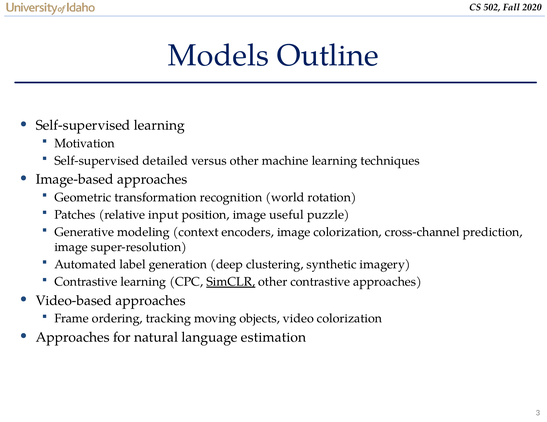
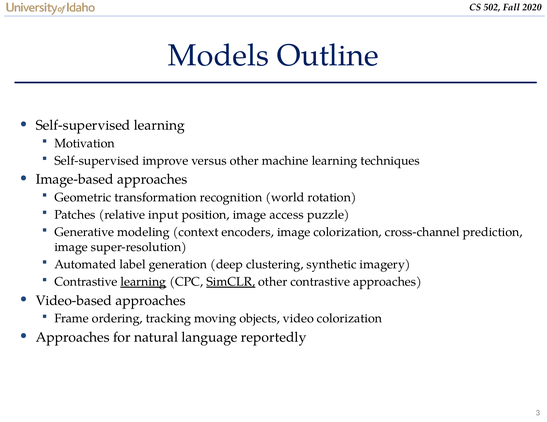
detailed: detailed -> improve (165, 161)
useful: useful -> access (287, 215)
learning underline: none -> present (143, 282)
estimation: estimation -> reportedly (274, 338)
